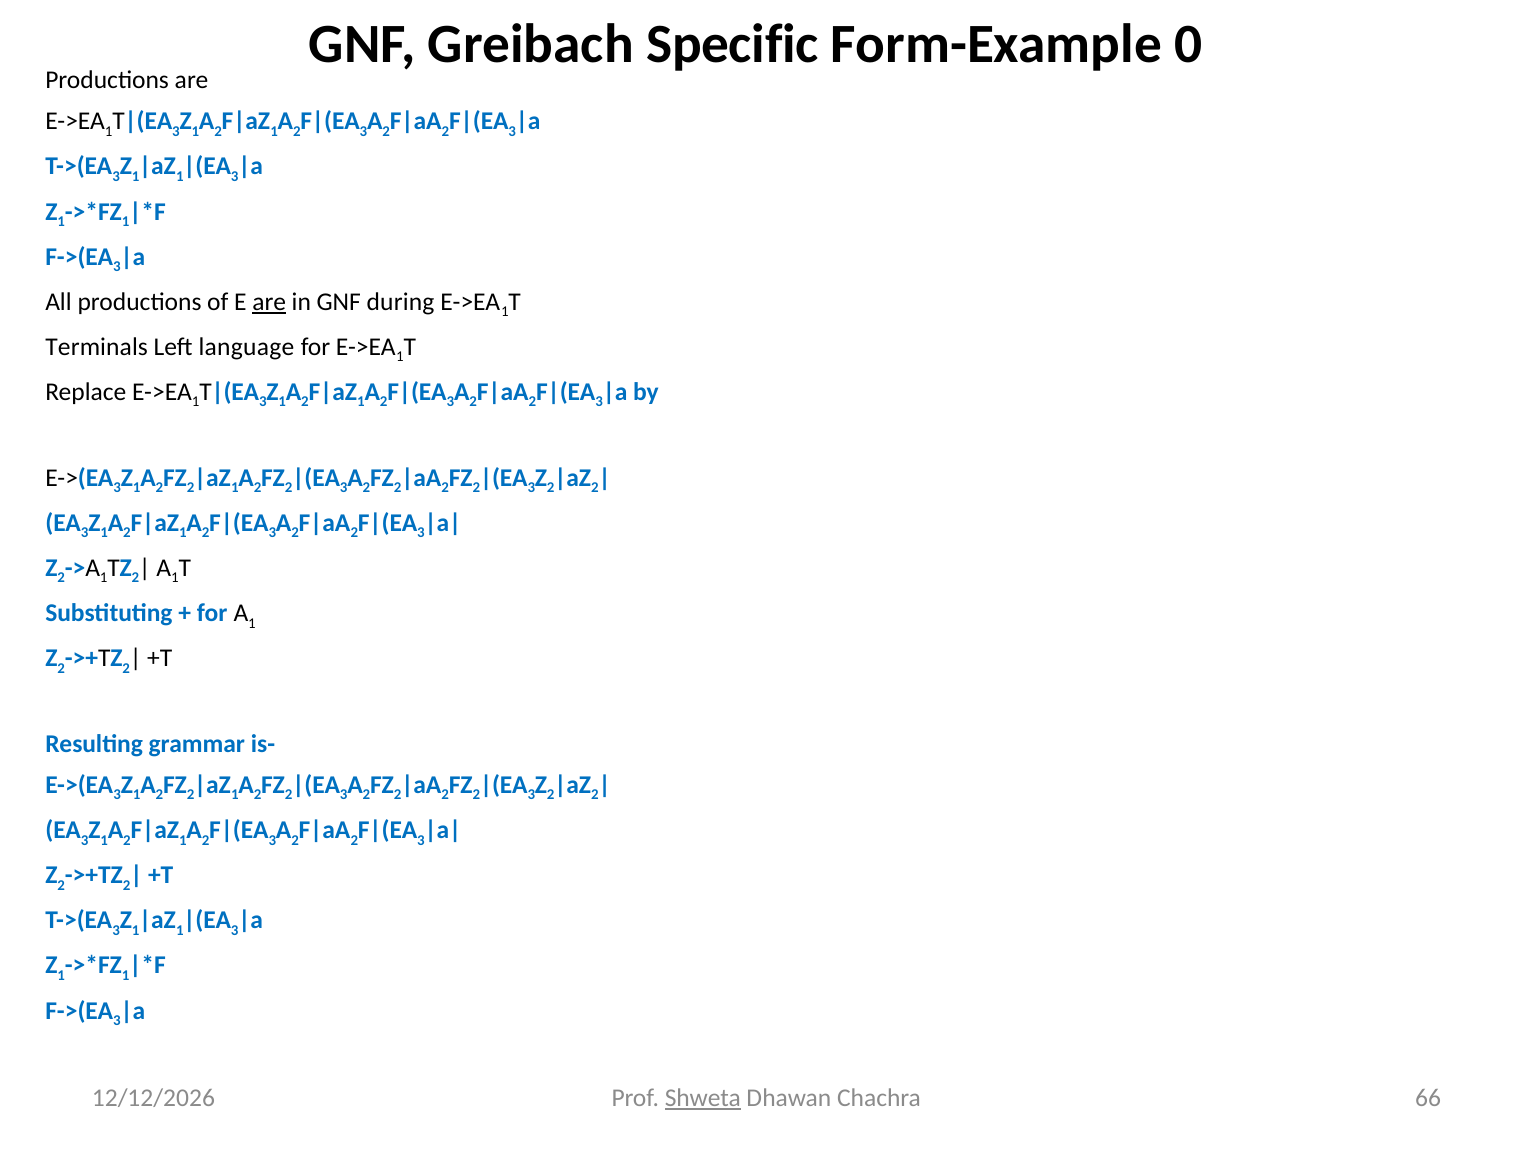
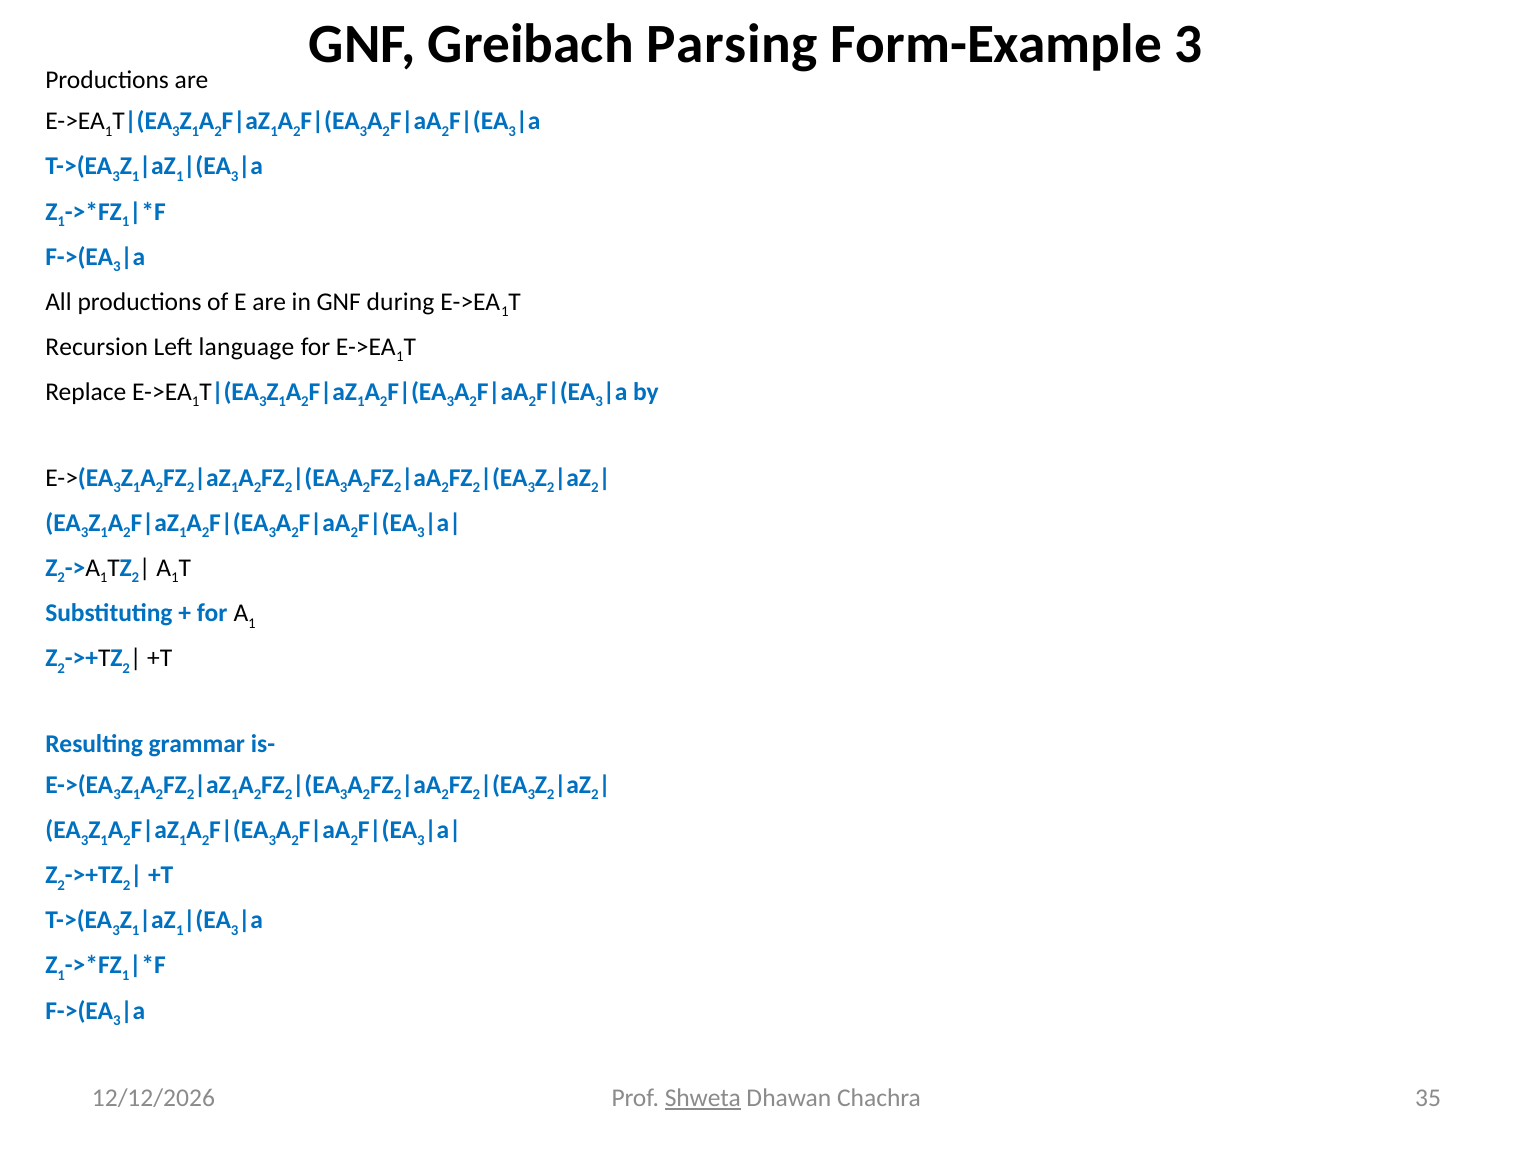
Specific: Specific -> Parsing (732, 45)
Form-Example 0: 0 -> 3 (1189, 45)
are underline: present -> none (269, 302)
Terminals: Terminals -> Recursion (97, 347)
66: 66 -> 35 (1428, 1098)
